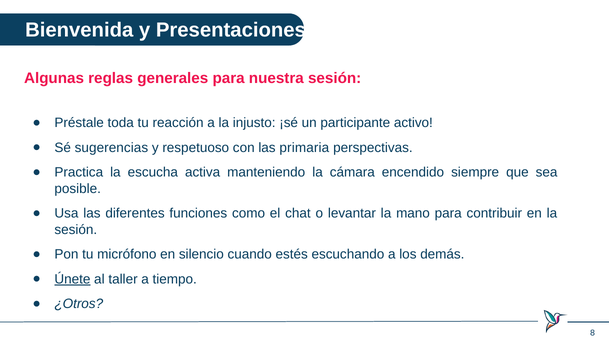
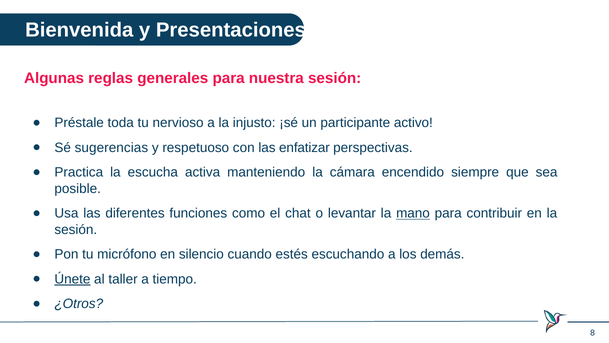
reacción: reacción -> nervioso (178, 123)
primaria: primaria -> enfatizar (304, 148)
mano underline: none -> present (413, 213)
